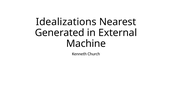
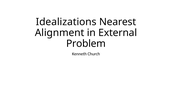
Generated: Generated -> Alignment (60, 33)
Machine: Machine -> Problem (86, 44)
